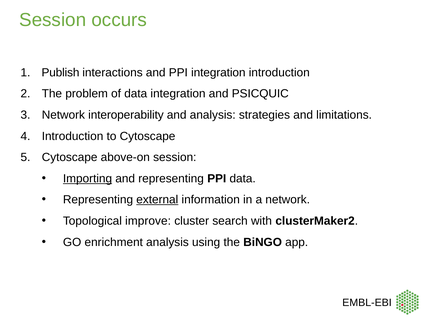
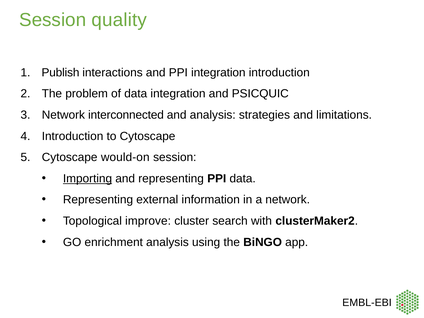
occurs: occurs -> quality (119, 20)
interoperability: interoperability -> interconnected (126, 115)
above-on: above-on -> would-on (125, 157)
external underline: present -> none (157, 200)
